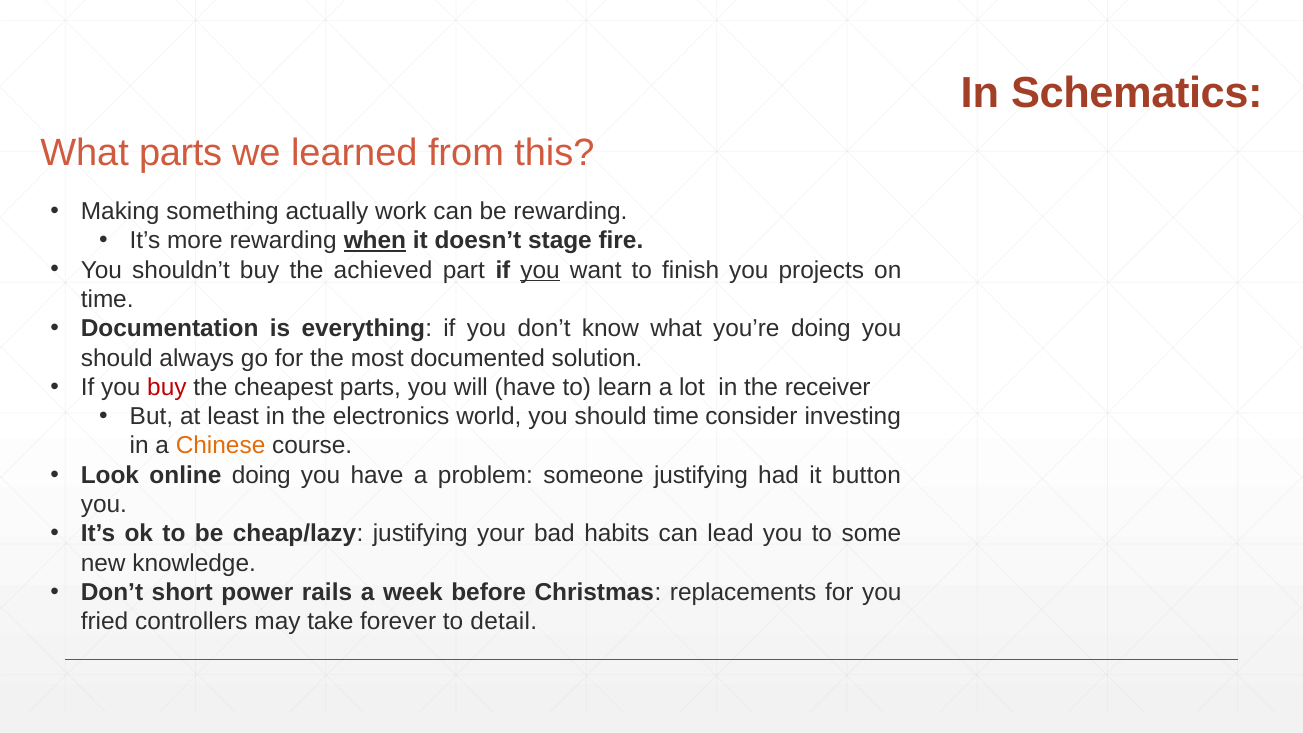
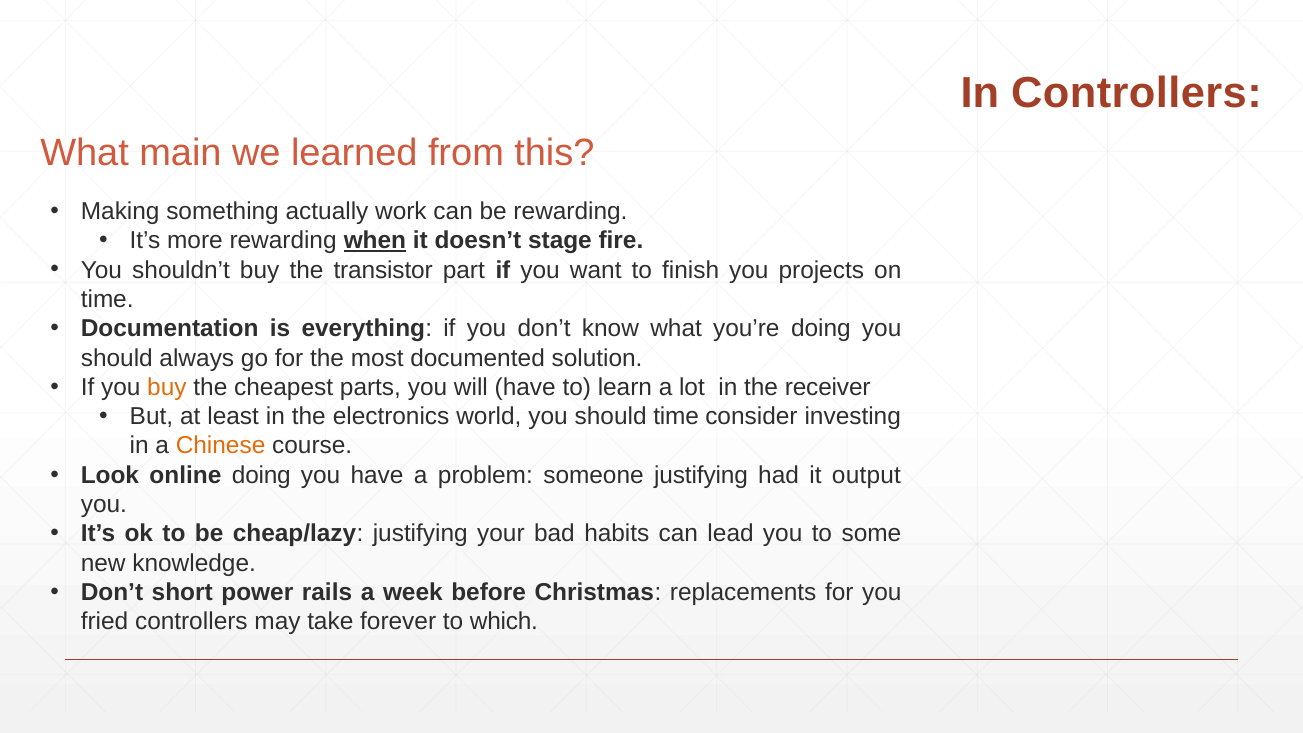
In Schematics: Schematics -> Controllers (1136, 93)
What parts: parts -> main (180, 153)
achieved: achieved -> transistor (383, 270)
you underline: present -> none (540, 270)
buy colour: red -> orange (167, 387)
button: button -> output (866, 475)
detail: detail -> which (504, 622)
